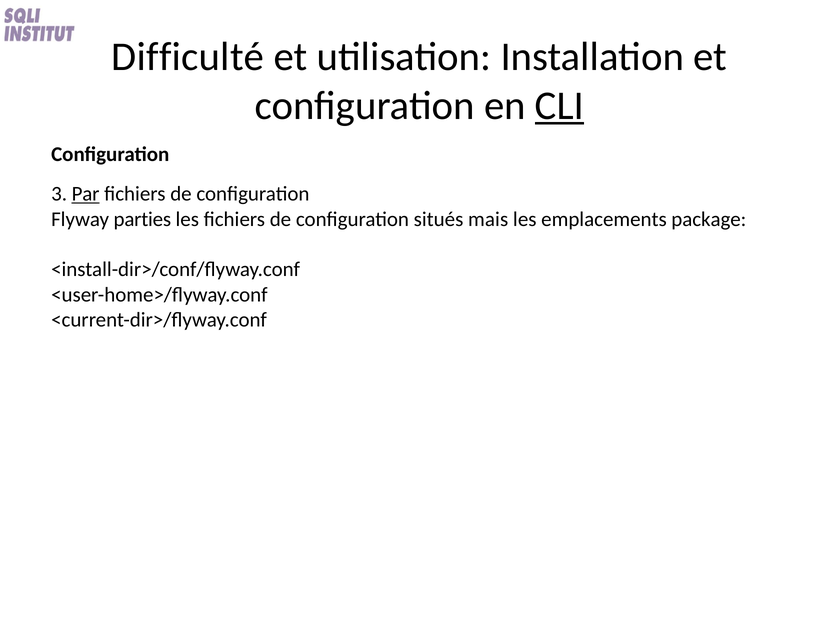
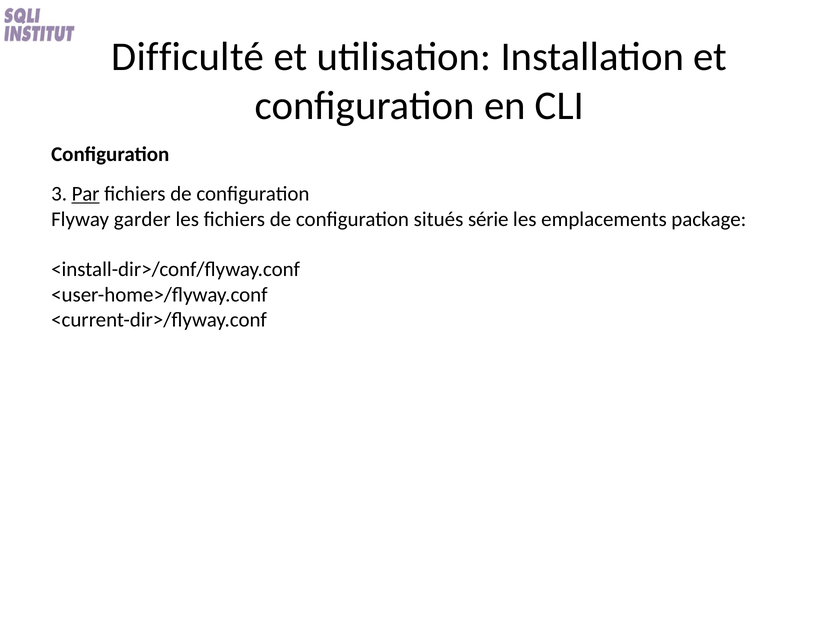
CLI underline: present -> none (560, 106)
parties: parties -> garder (142, 219)
mais: mais -> série (488, 219)
